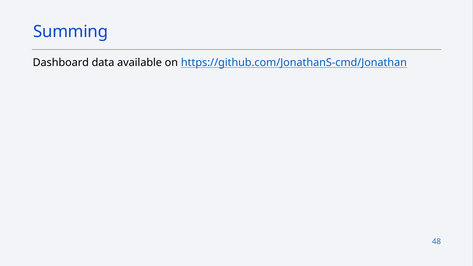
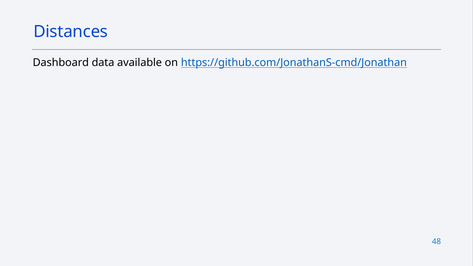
Summing: Summing -> Distances (71, 32)
